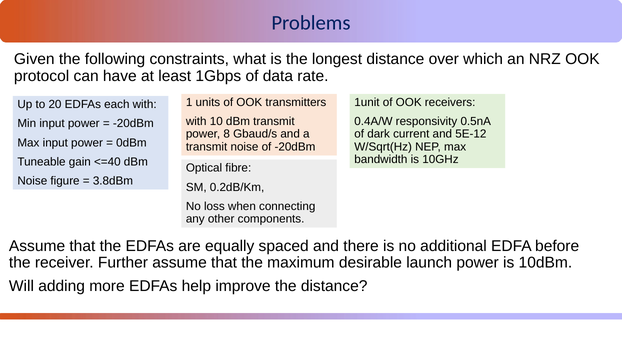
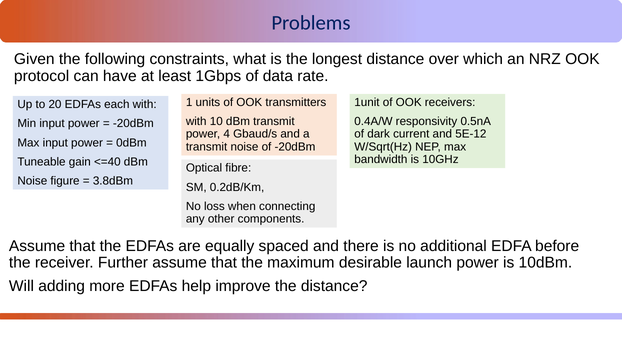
8: 8 -> 4 (227, 134)
